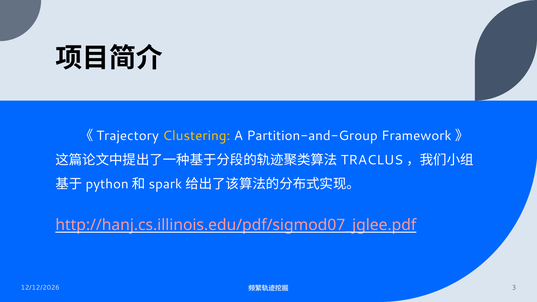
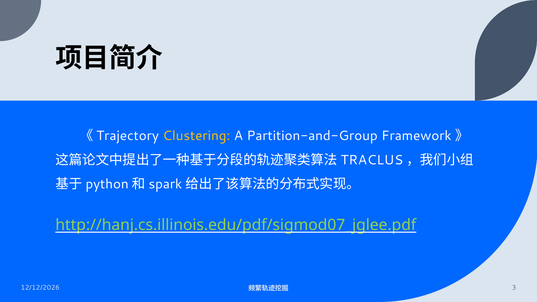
http://hanj.cs.illinois.edu/pdf/sigmod07_jglee.pdf colour: pink -> light green (236, 225)
